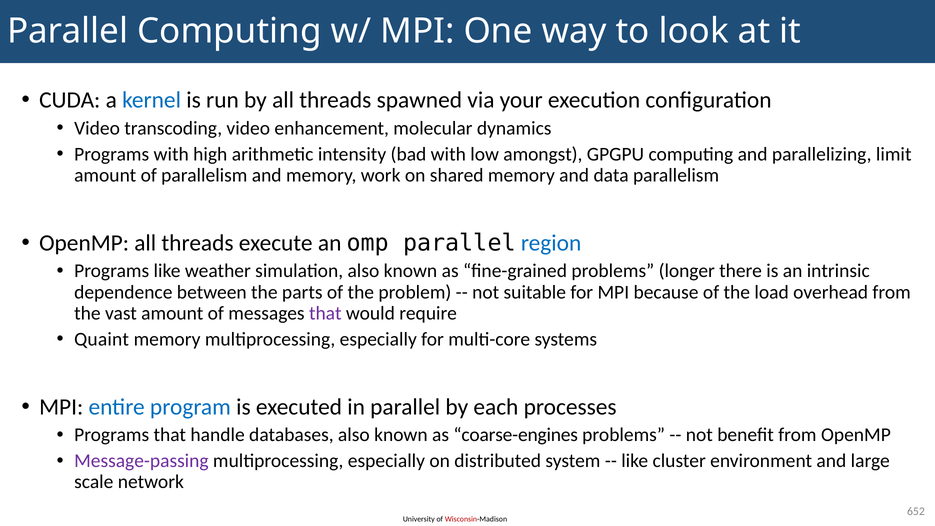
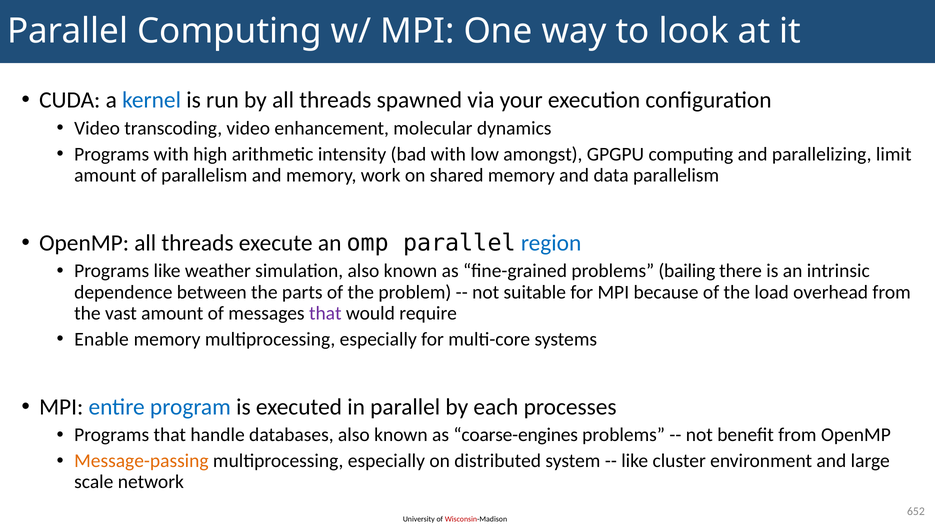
longer: longer -> bailing (687, 271)
Quaint: Quaint -> Enable (102, 339)
Message-passing colour: purple -> orange (141, 461)
